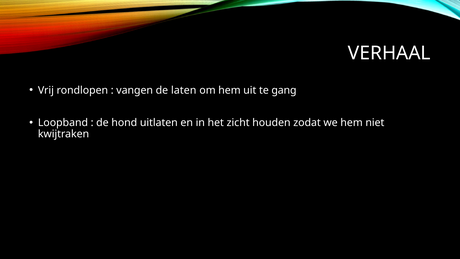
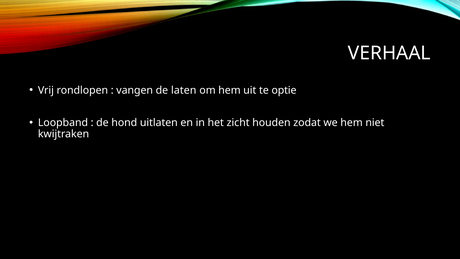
gang: gang -> optie (284, 90)
